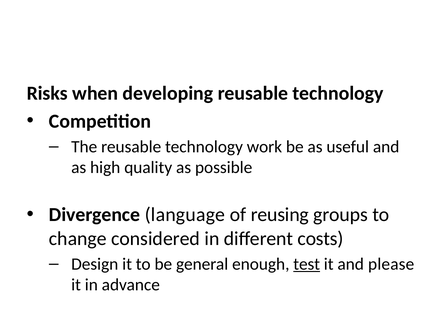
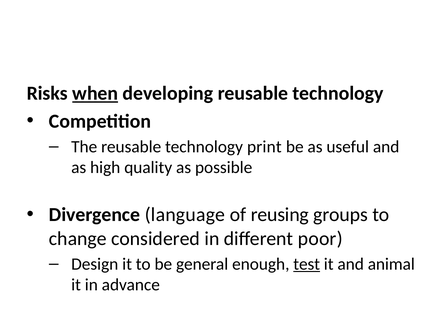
when underline: none -> present (95, 93)
work: work -> print (264, 147)
costs: costs -> poor (320, 238)
please: please -> animal (391, 264)
